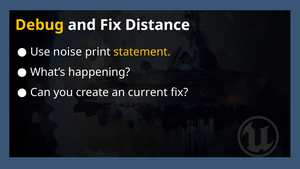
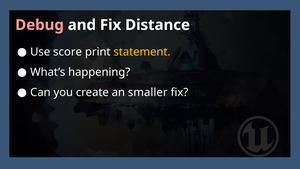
Debug colour: yellow -> pink (40, 25)
noise: noise -> score (68, 52)
current: current -> smaller (148, 92)
